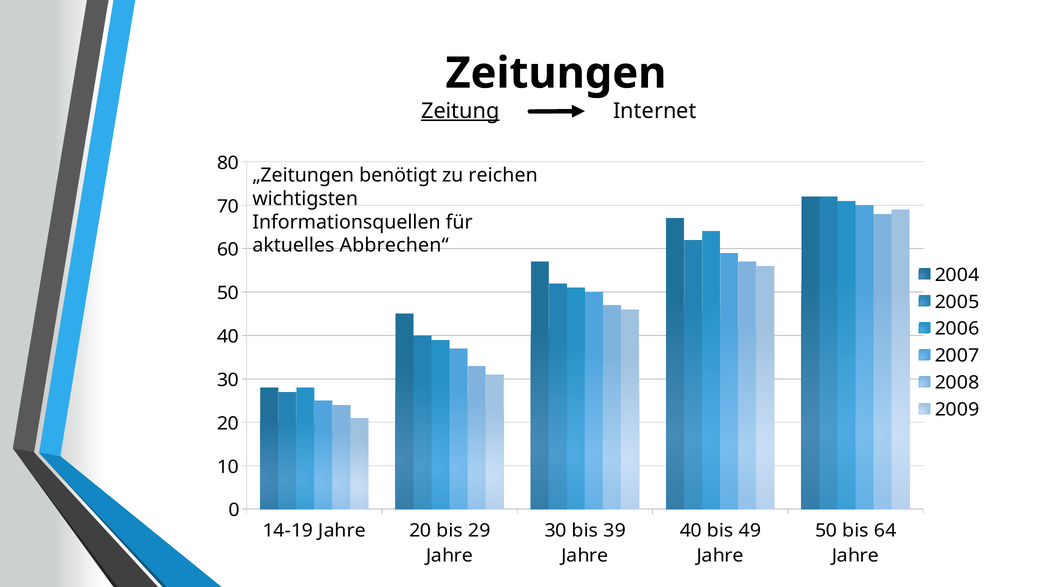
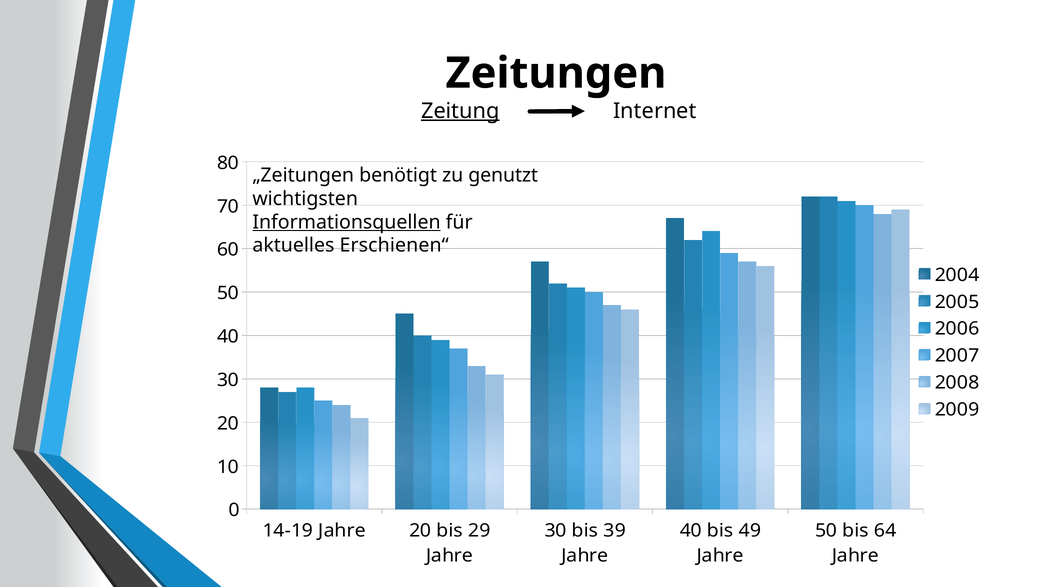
reichen: reichen -> genutzt (503, 175)
Informationsquellen underline: none -> present (347, 222)
Abbrechen“: Abbrechen“ -> Erschienen“ (394, 246)
